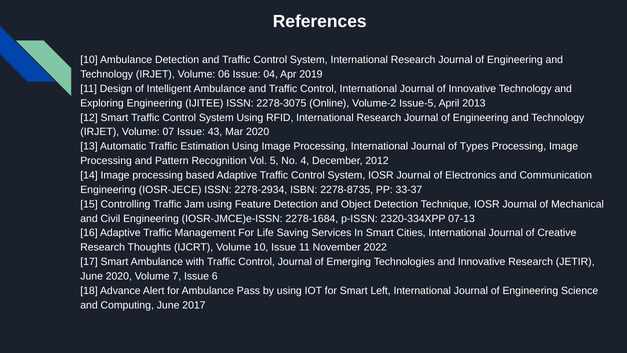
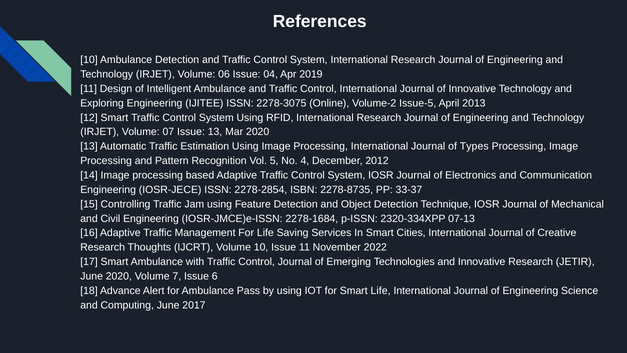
Issue 43: 43 -> 13 (215, 132)
2278-2934: 2278-2934 -> 2278-2854 (261, 190)
Smart Left: Left -> Life (381, 290)
